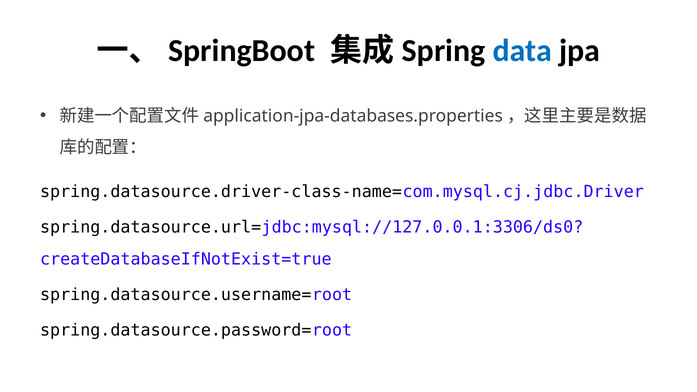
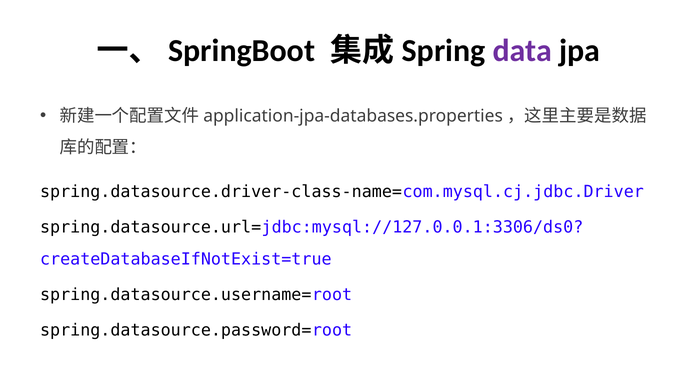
data colour: blue -> purple (522, 51)
